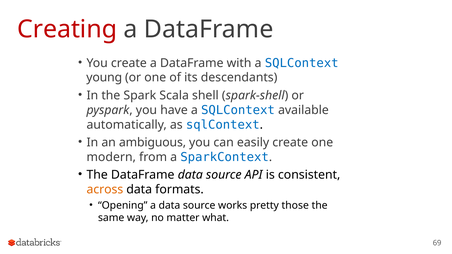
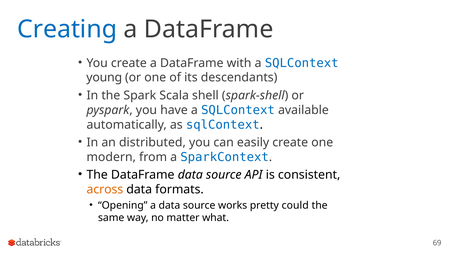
Creating colour: red -> blue (67, 29)
ambiguous: ambiguous -> distributed (152, 142)
those: those -> could (295, 205)
